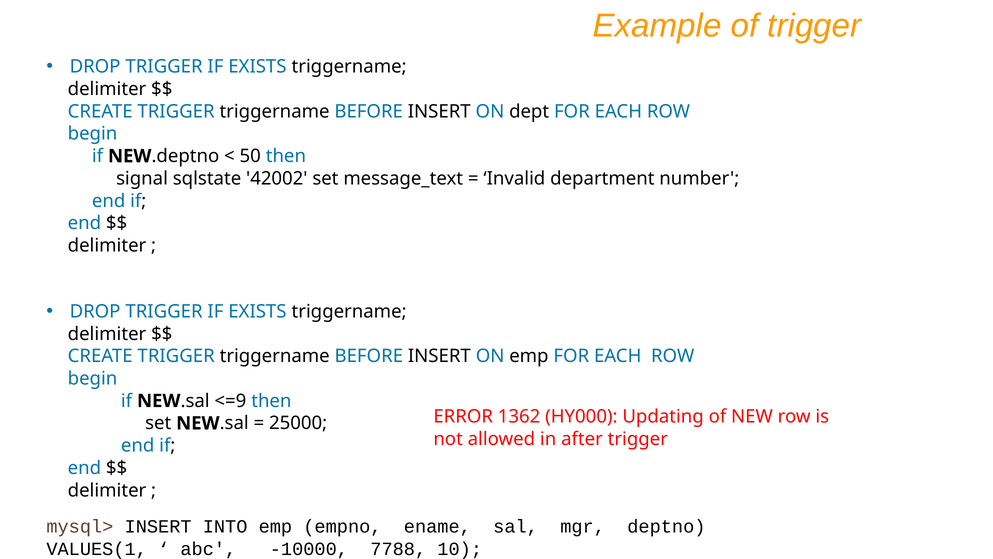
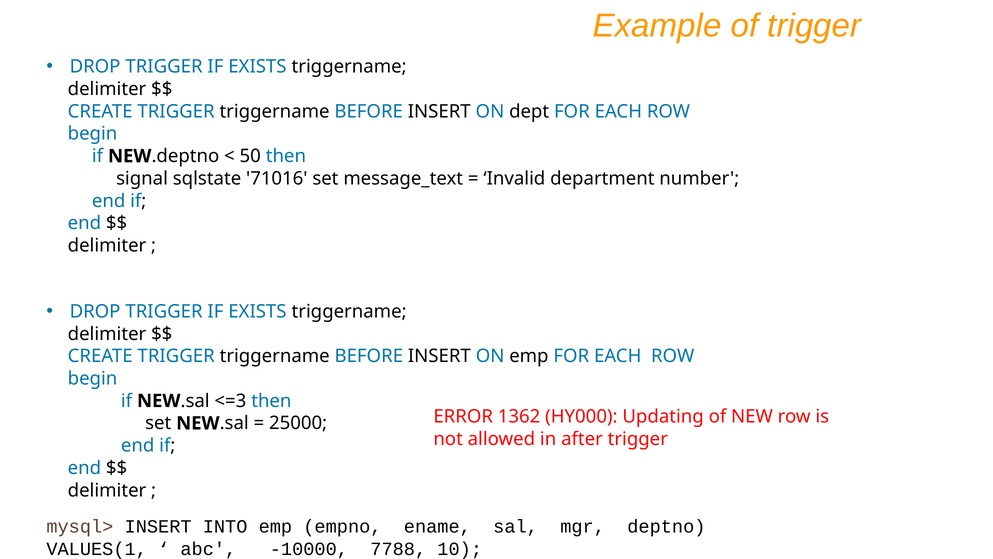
42002: 42002 -> 71016 (277, 178)
<=9: <=9 -> <=3 (230, 401)
